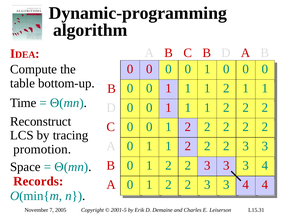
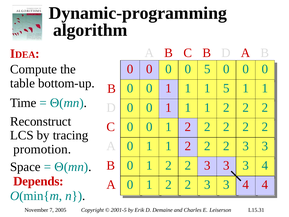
1: 1 -> 5 (207, 69)
2: 2 -> 5 (226, 88)
Records: Records -> Depends (38, 181)
